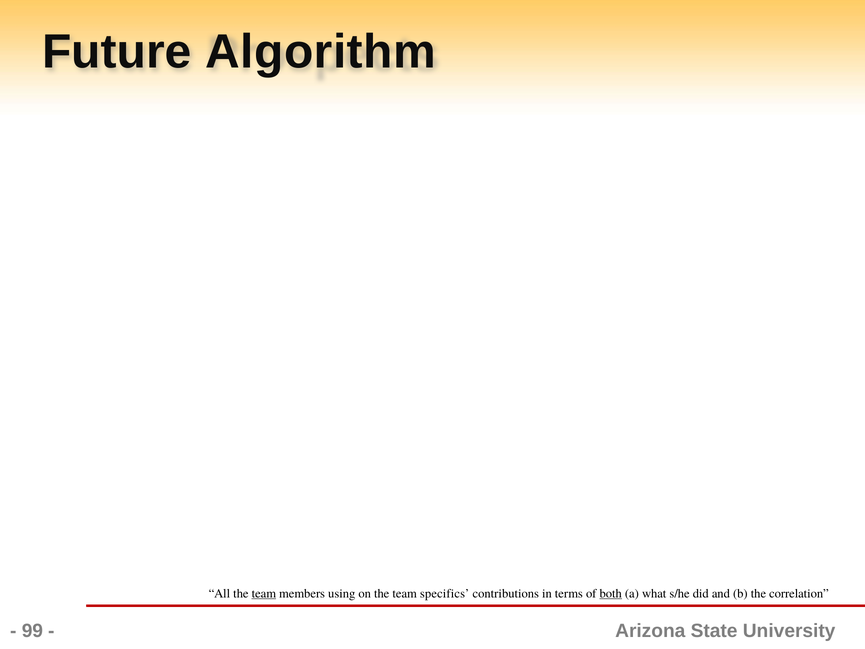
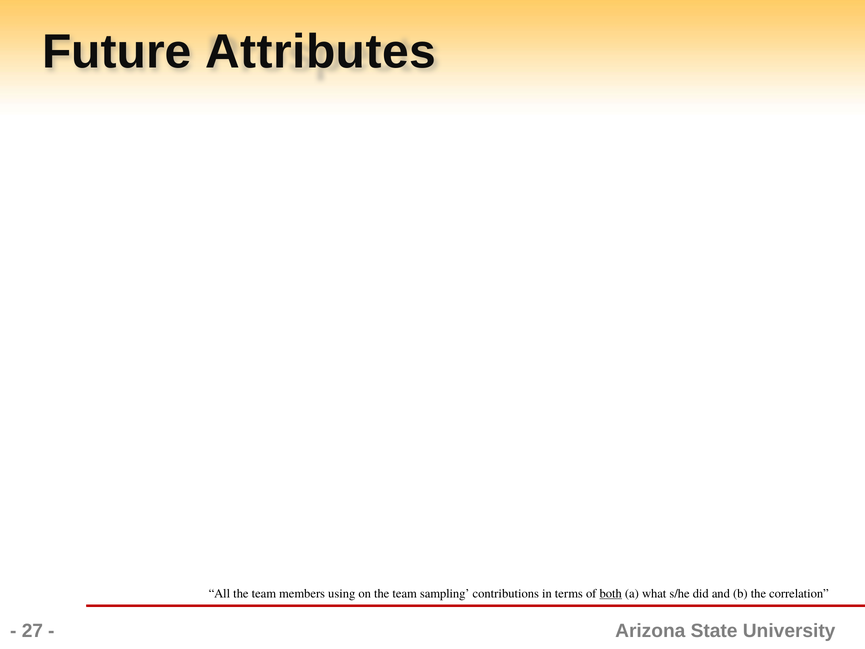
Algorithm: Algorithm -> Attributes (321, 52)
team underline: present -> none (264, 593)
specifics: specifics -> sampling (445, 593)
99: 99 -> 27 (32, 631)
